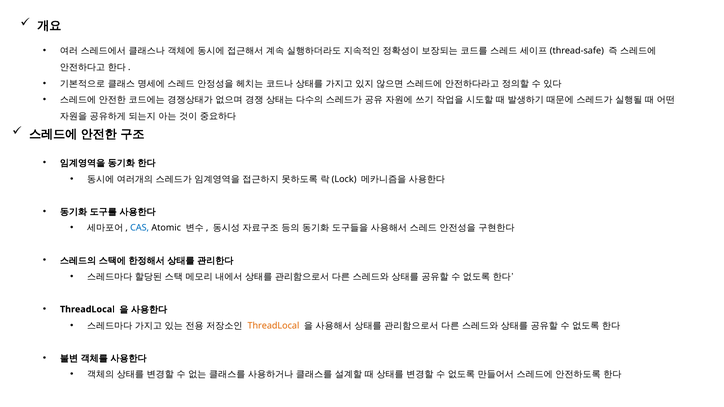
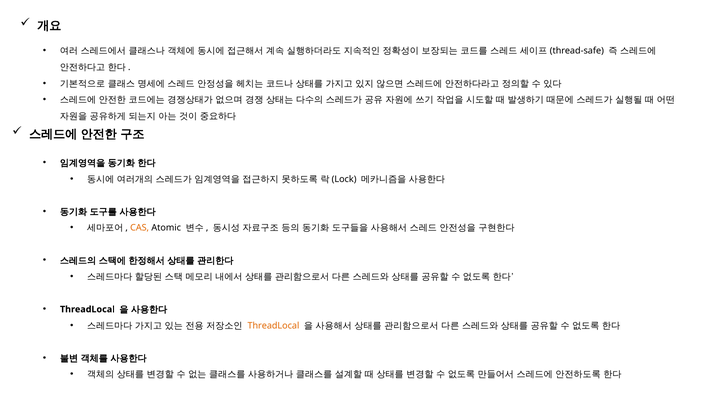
CAS colour: blue -> orange (140, 228)
